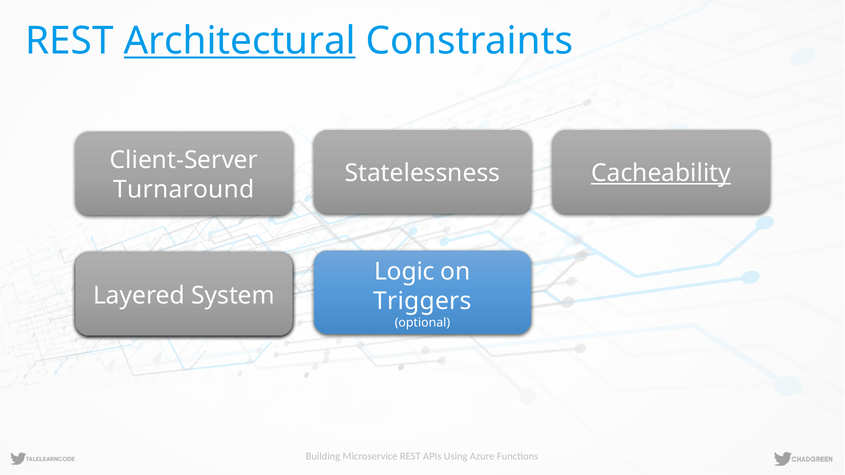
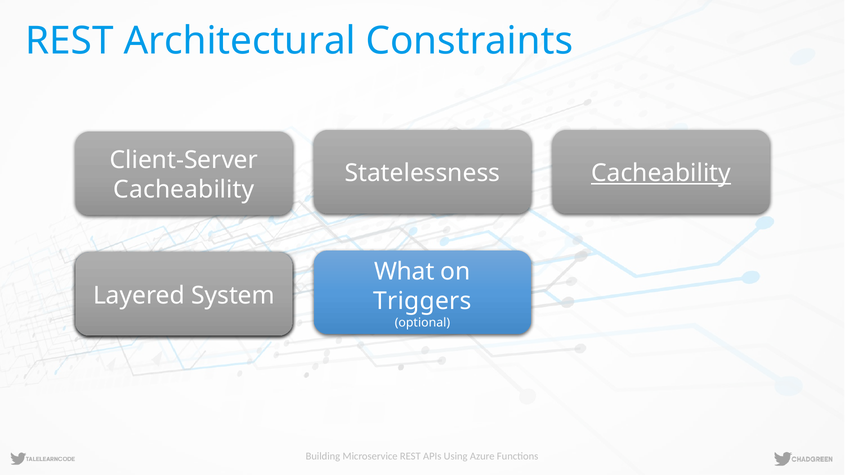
Architectural underline: present -> none (240, 41)
Turnaround: Turnaround -> Cacheability (184, 190)
Logic: Logic -> What (404, 272)
